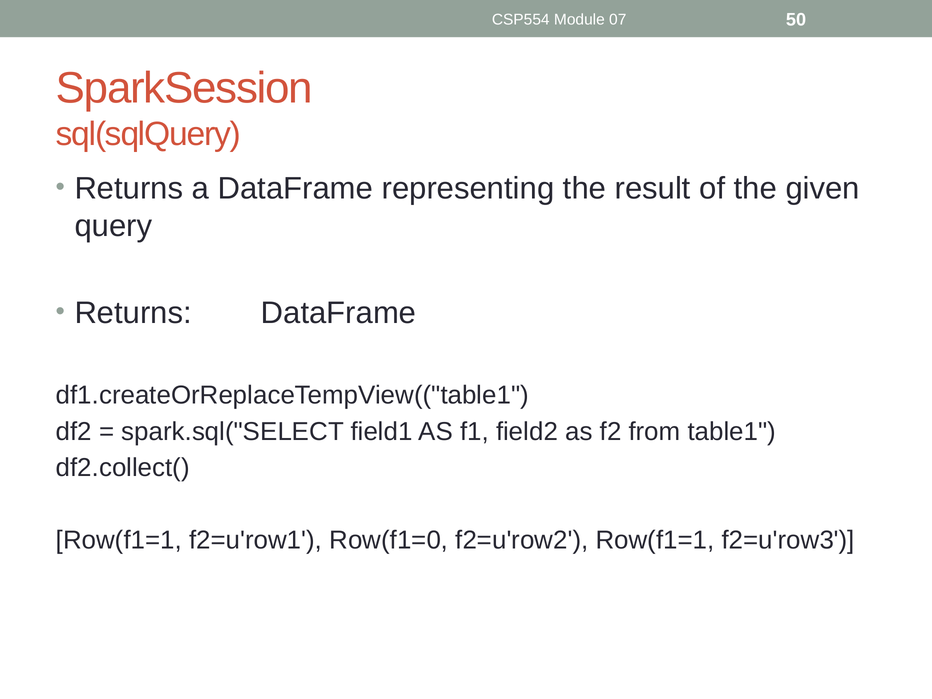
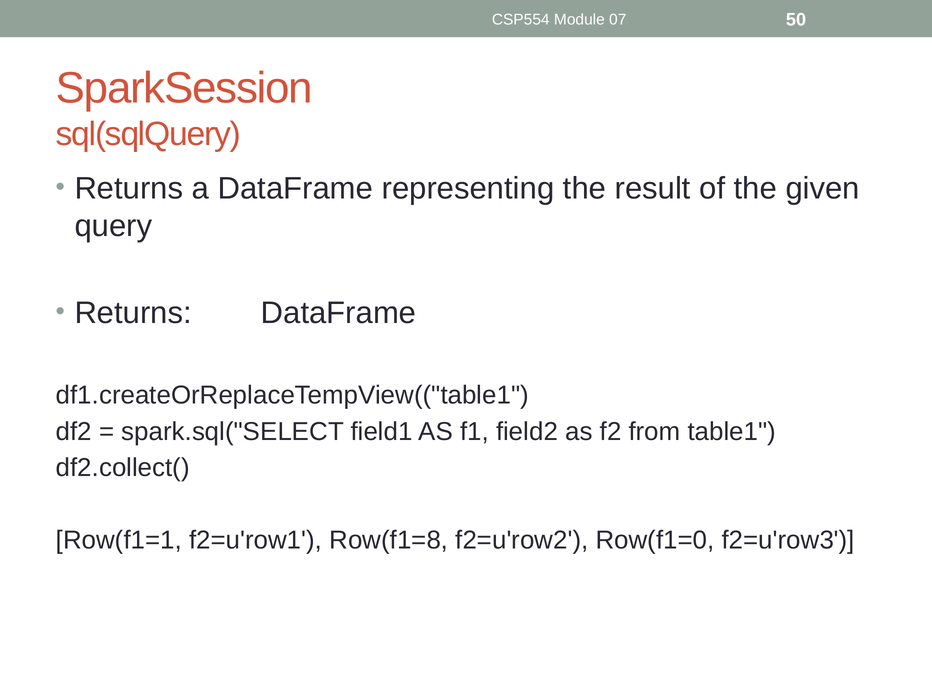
Row(f1=0: Row(f1=0 -> Row(f1=8 (389, 540)
f2=u'row2 Row(f1=1: Row(f1=1 -> Row(f1=0 (655, 540)
